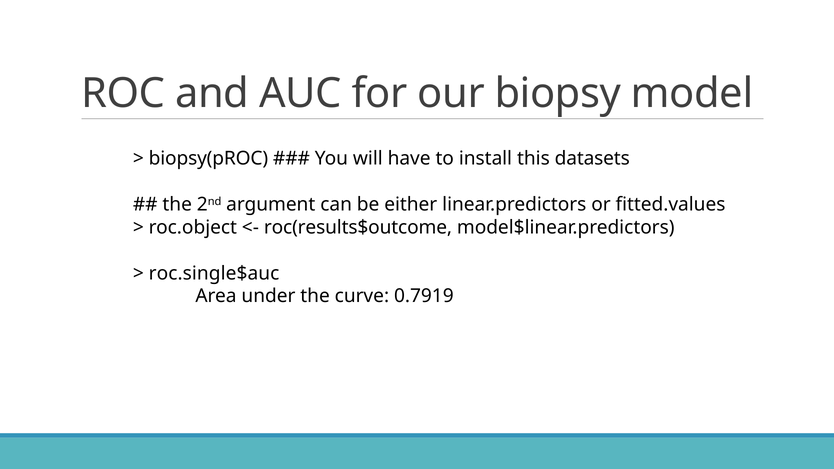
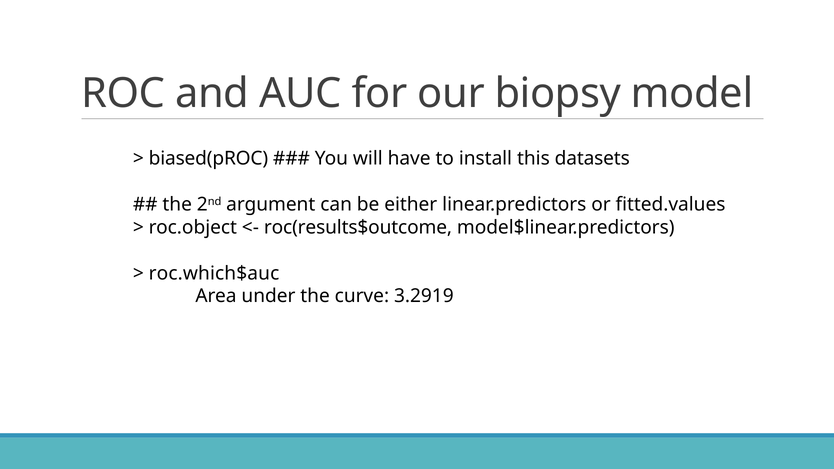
biopsy(pROC: biopsy(pROC -> biased(pROC (208, 159)
roc.single$auc: roc.single$auc -> roc.which$auc (214, 273)
0.7919: 0.7919 -> 3.2919 (424, 296)
